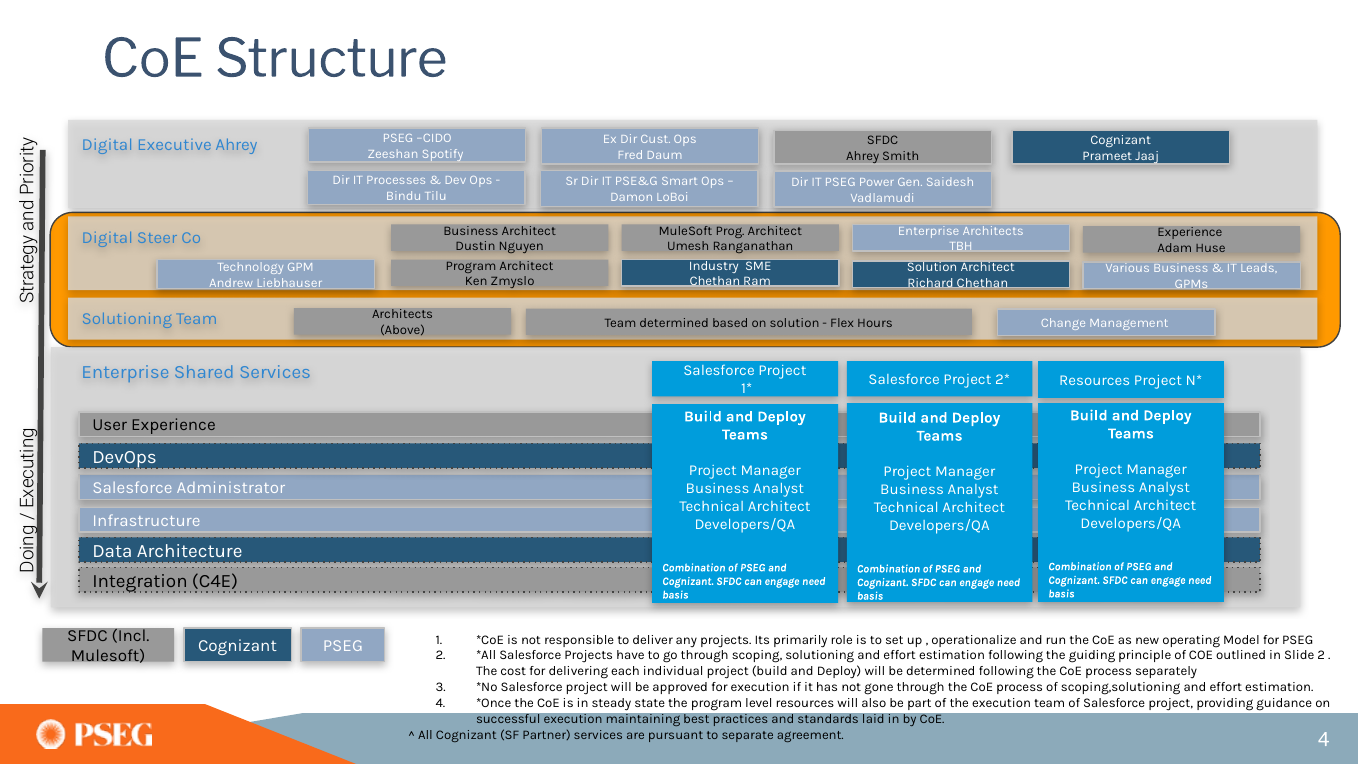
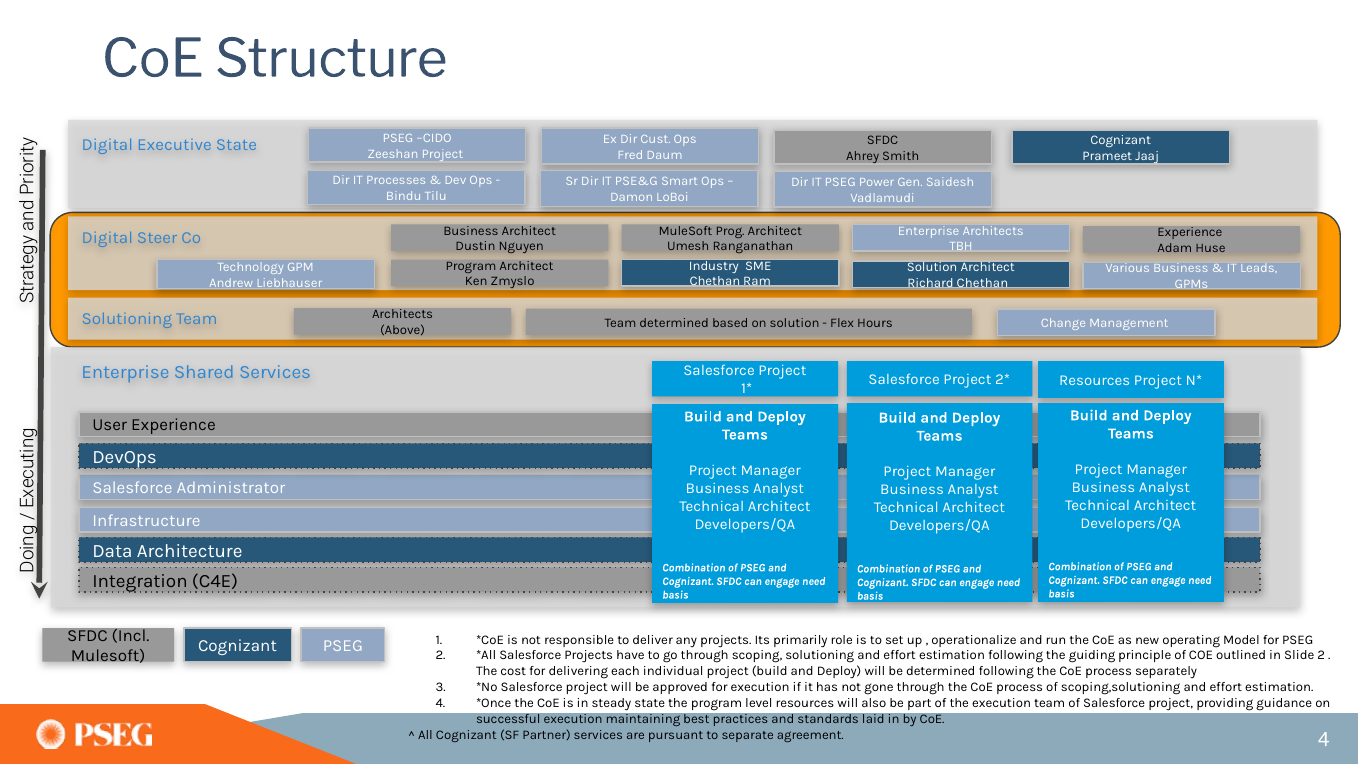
Executive Ahrey: Ahrey -> State (236, 145)
Zeeshan Spotify: Spotify -> Project (443, 154)
